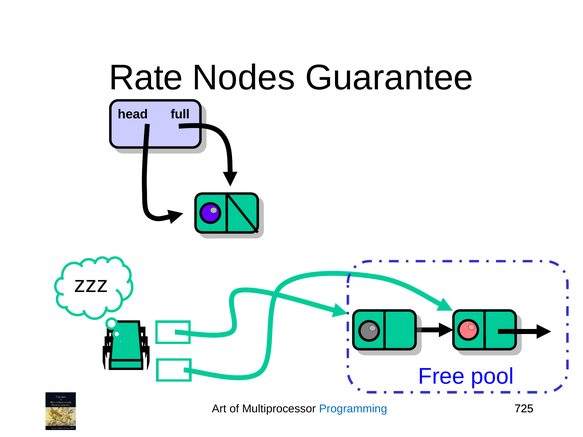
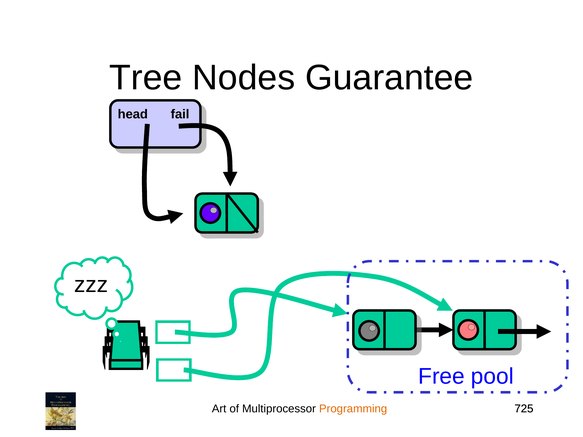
Rate: Rate -> Tree (146, 78)
full: full -> fail (180, 114)
Programming colour: blue -> orange (353, 409)
